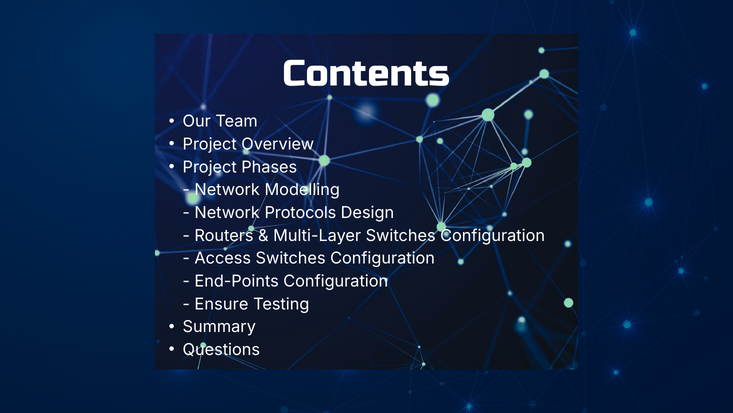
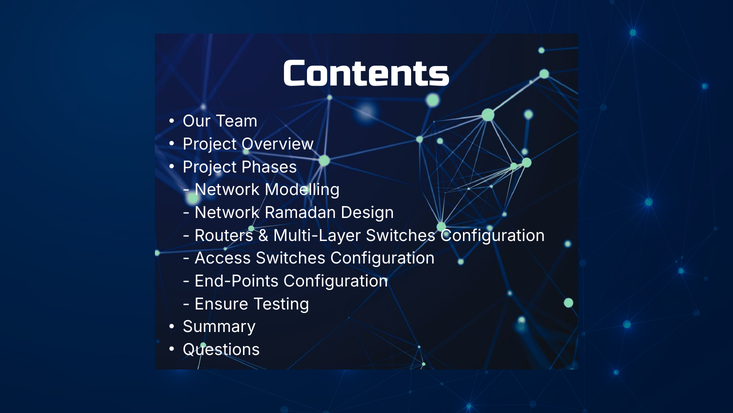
Protocols: Protocols -> Ramadan (300, 213)
